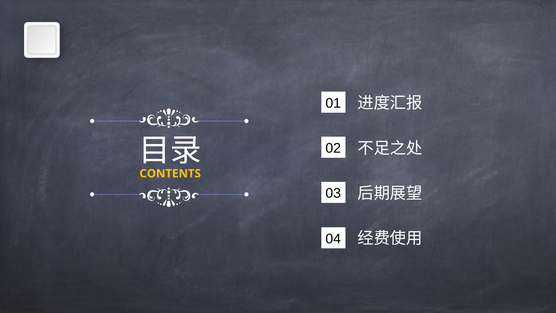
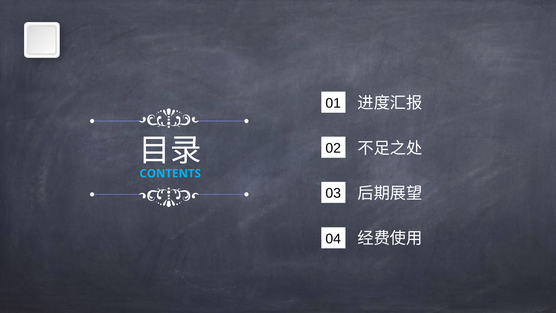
CONTENTS colour: yellow -> light blue (170, 173)
